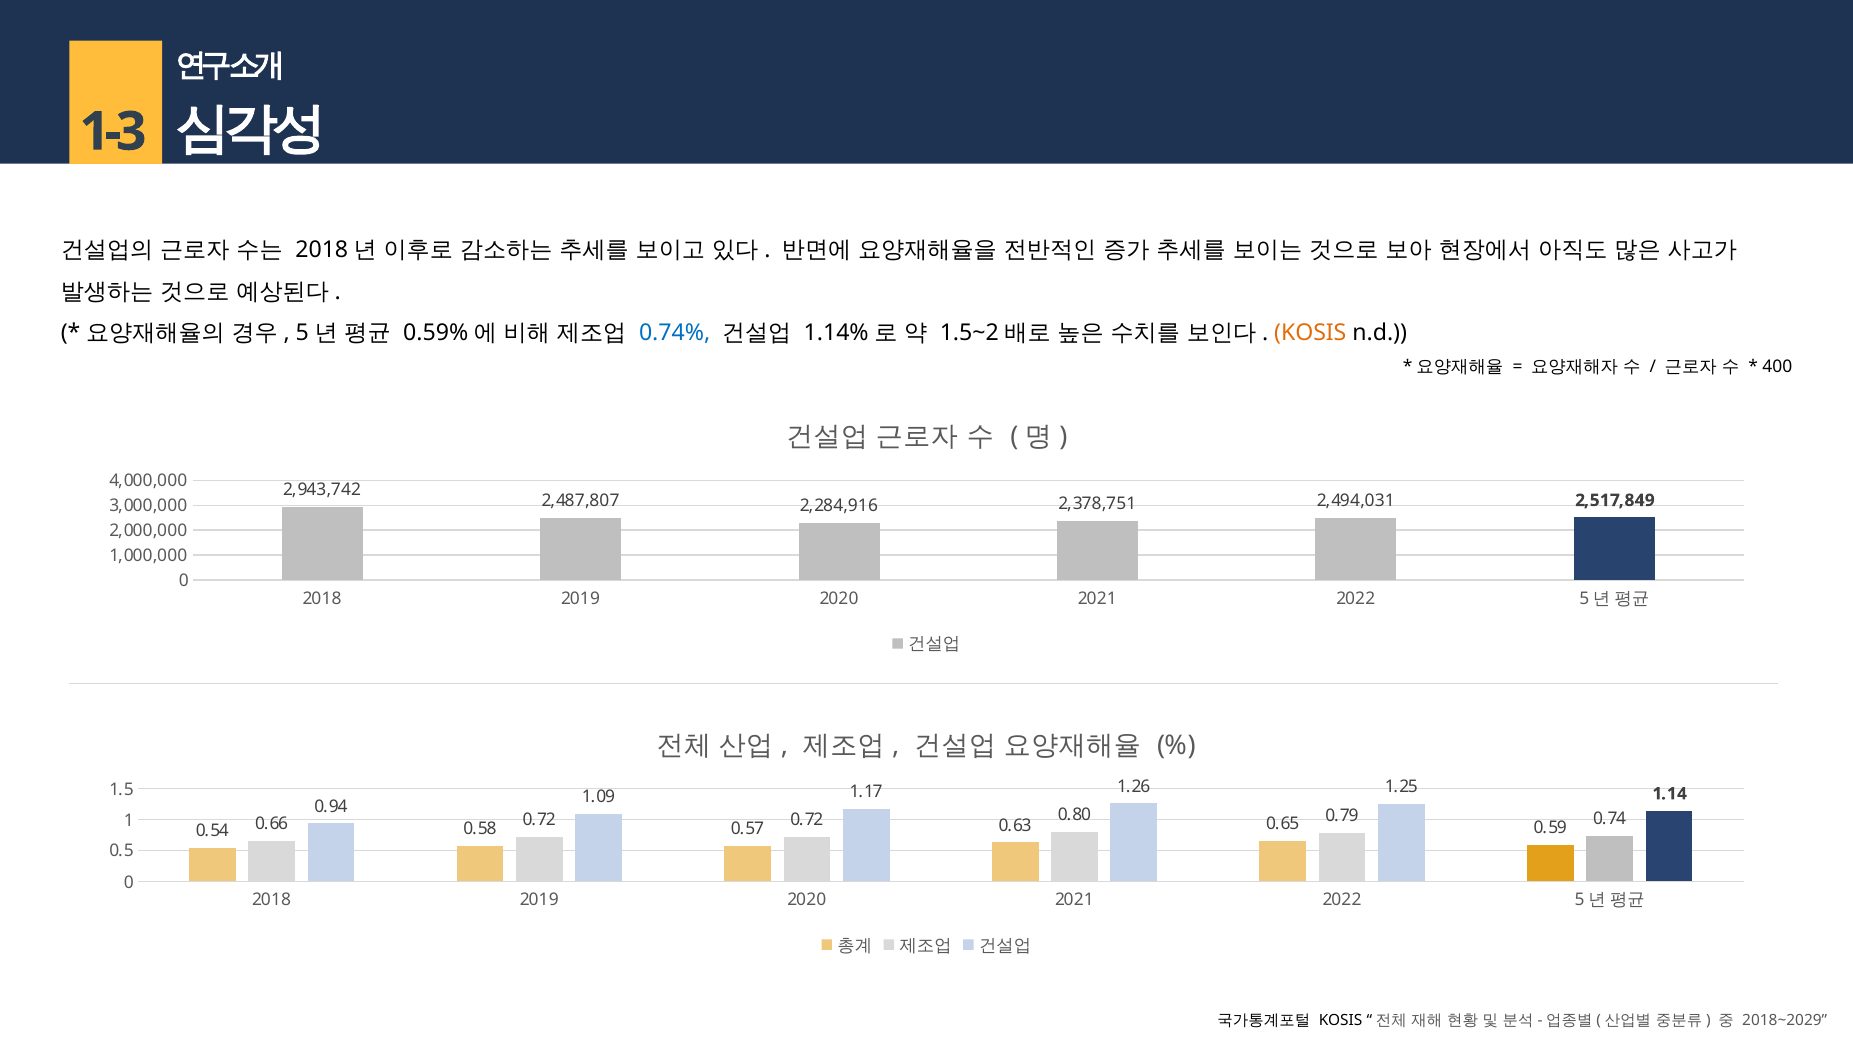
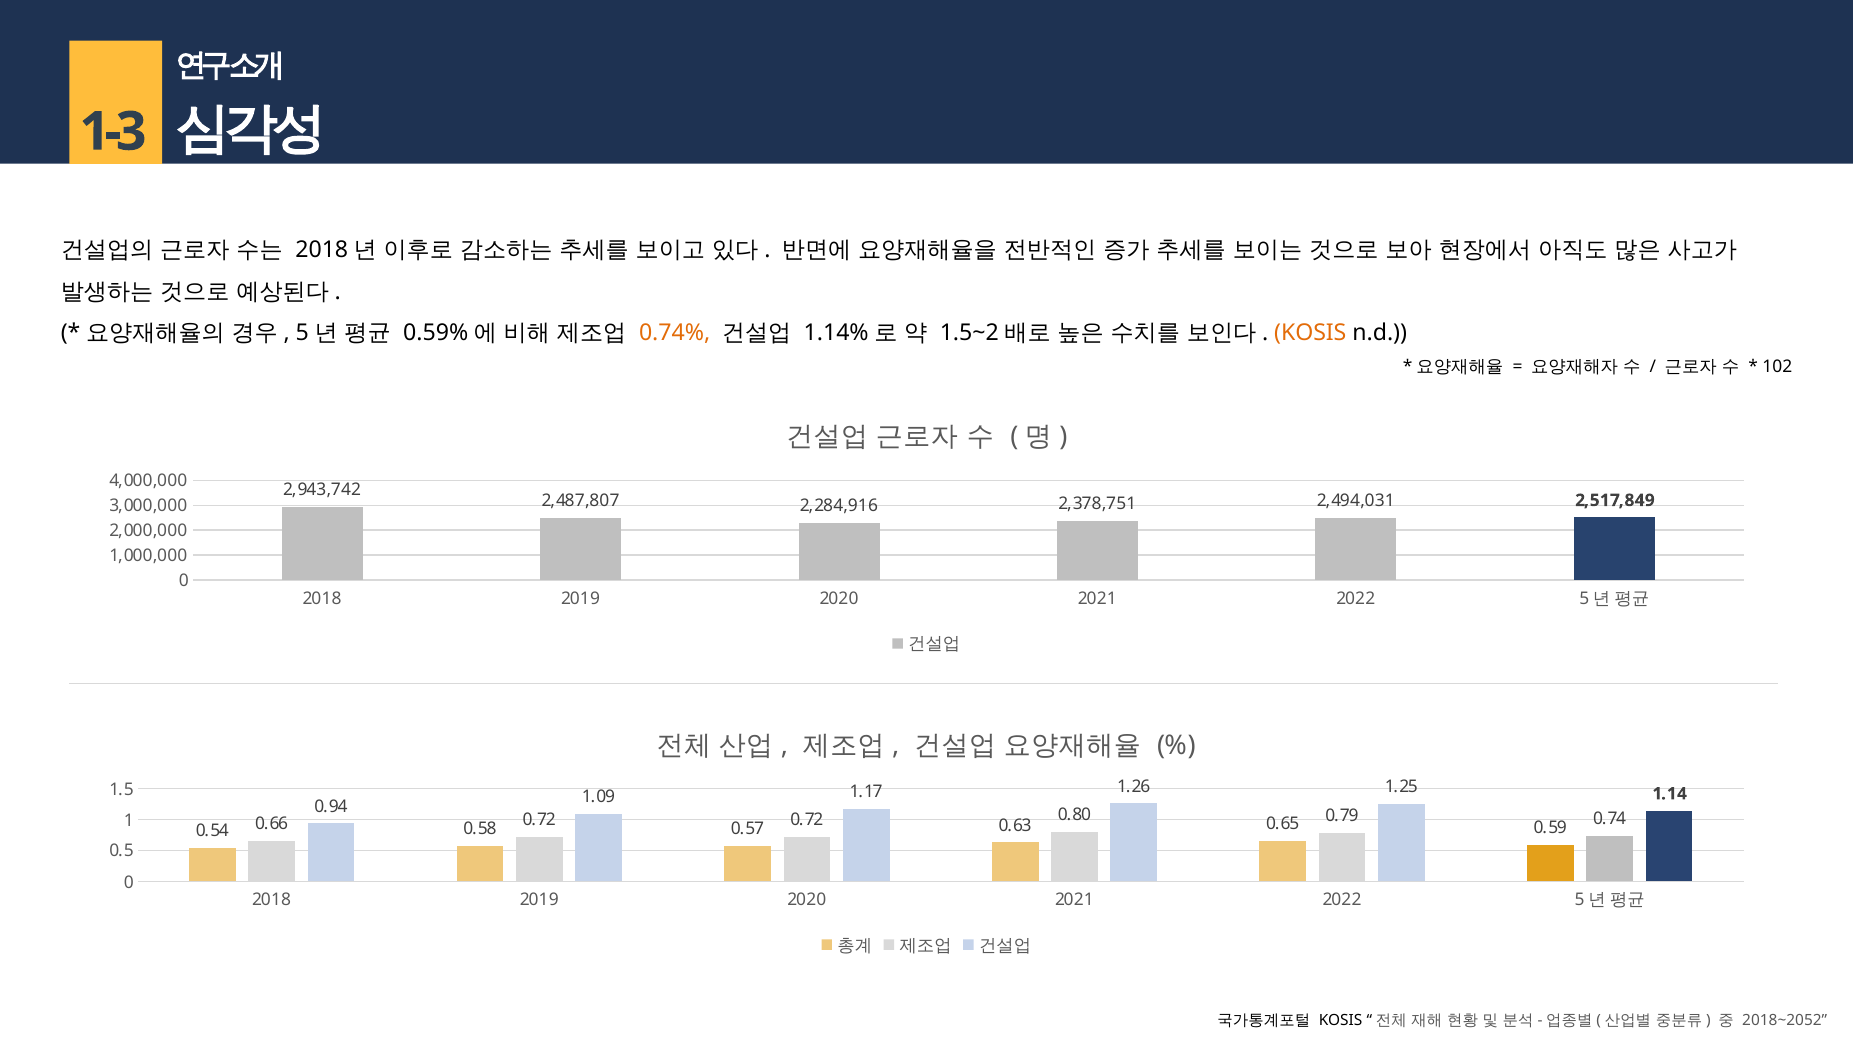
0.74% colour: blue -> orange (675, 333)
400: 400 -> 102 (1777, 367)
2018~2029: 2018~2029 -> 2018~2052 (1785, 1020)
